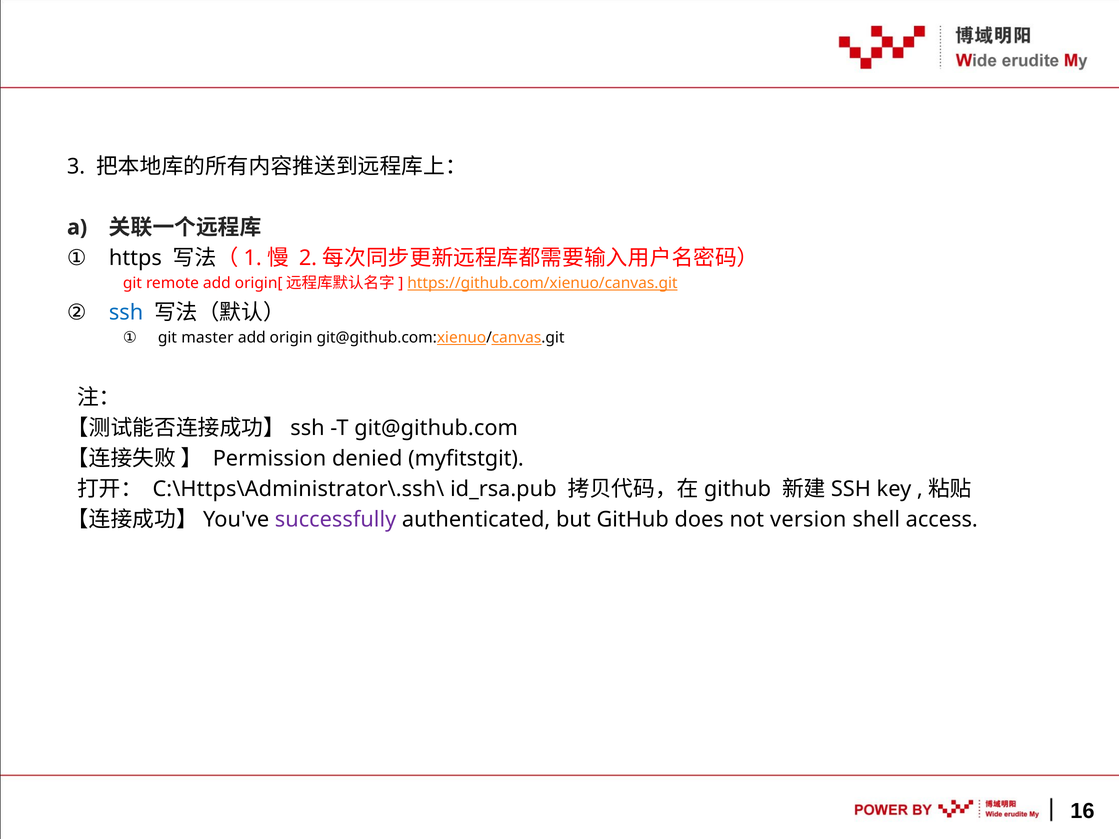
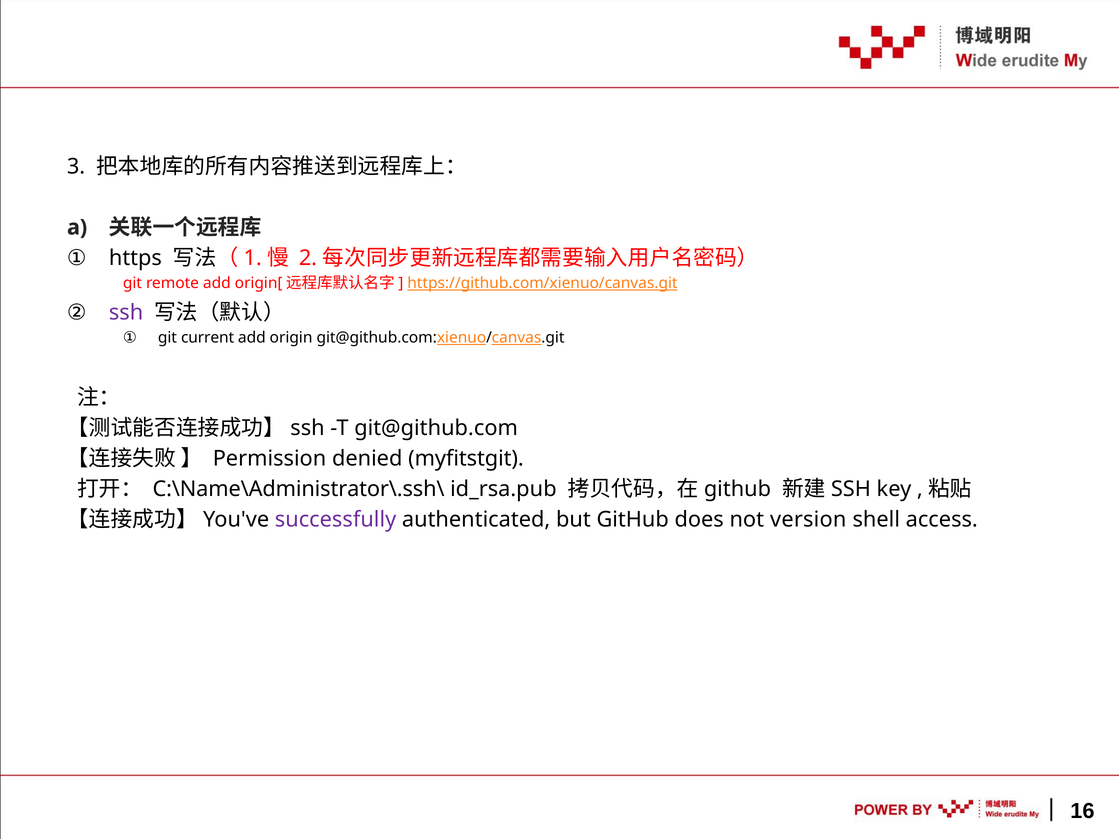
ssh colour: blue -> purple (126, 313)
master: master -> current (208, 338)
C:\Https\Administrator\.ssh\: C:\Https\Administrator\.ssh\ -> C:\Name\Administrator\.ssh\ (299, 489)
